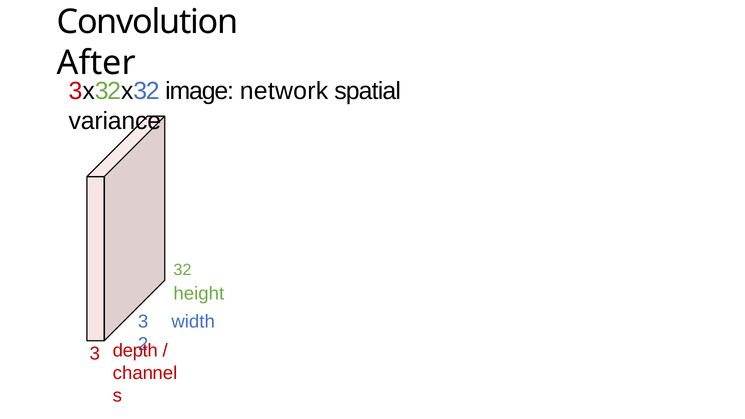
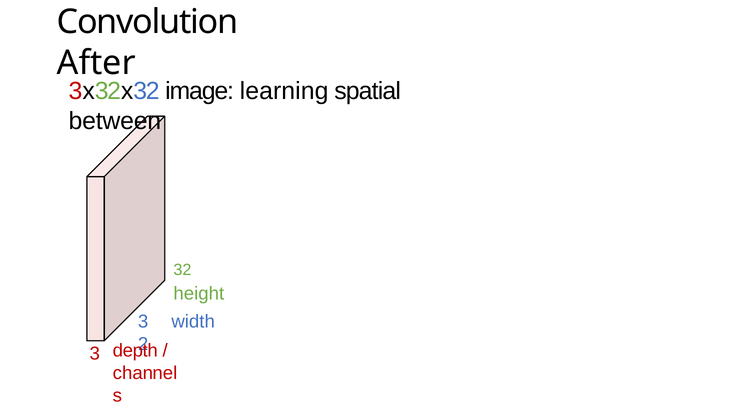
network: network -> learning (284, 91)
variance: variance -> between (115, 121)
